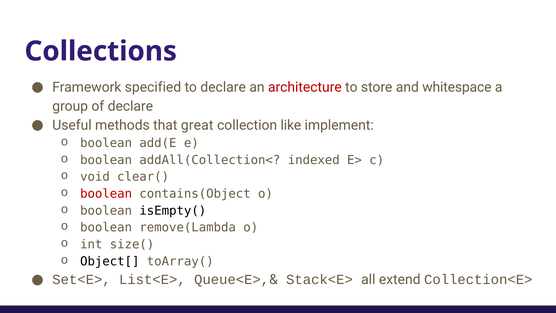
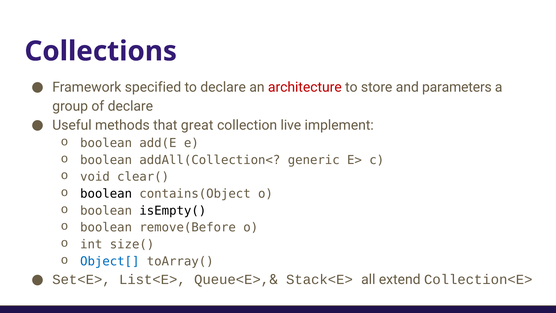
whitespace: whitespace -> parameters (457, 87)
like: like -> live (291, 125)
indexed: indexed -> generic (314, 160)
boolean colour: red -> black (106, 194)
remove(Lambda: remove(Lambda -> remove(Before (188, 227)
Object[ colour: black -> blue (110, 261)
